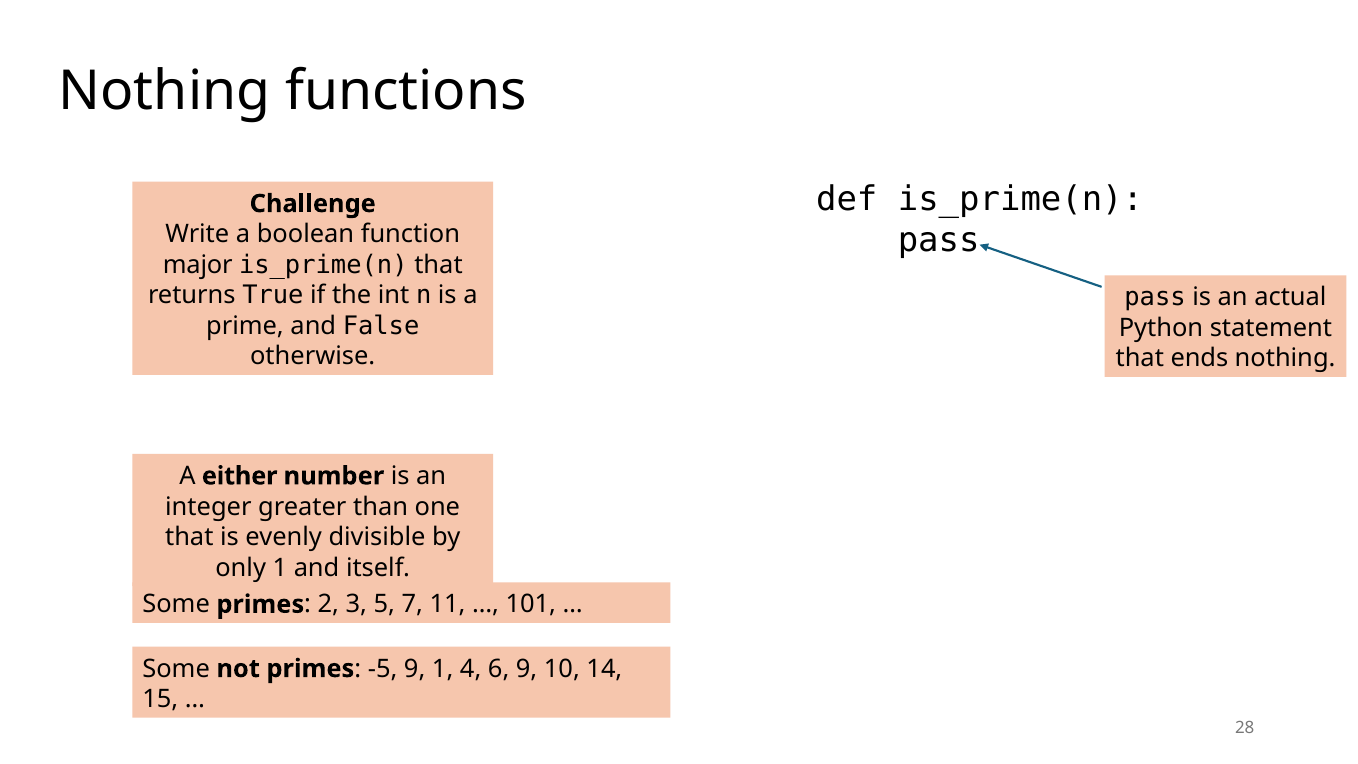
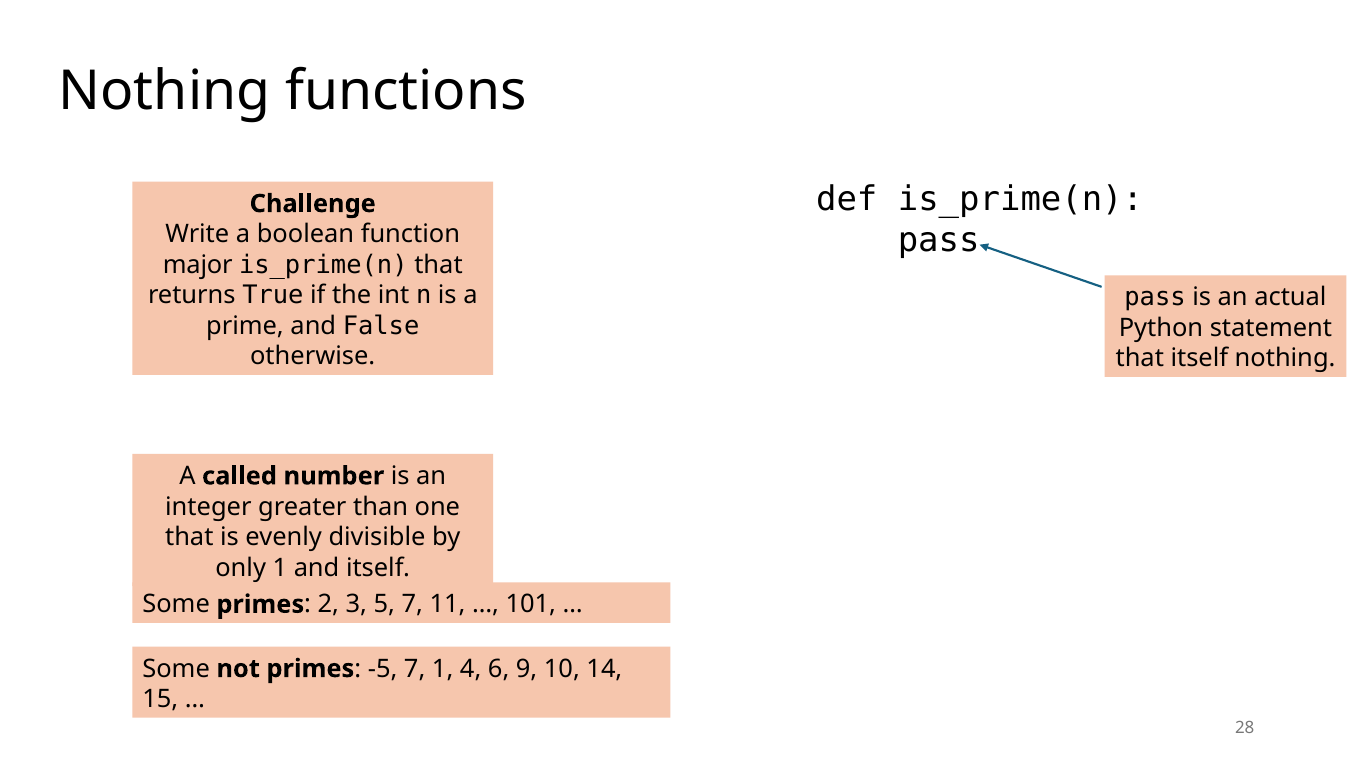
that ends: ends -> itself (1199, 358)
either: either -> called (239, 476)
-5 9: 9 -> 7 (415, 669)
